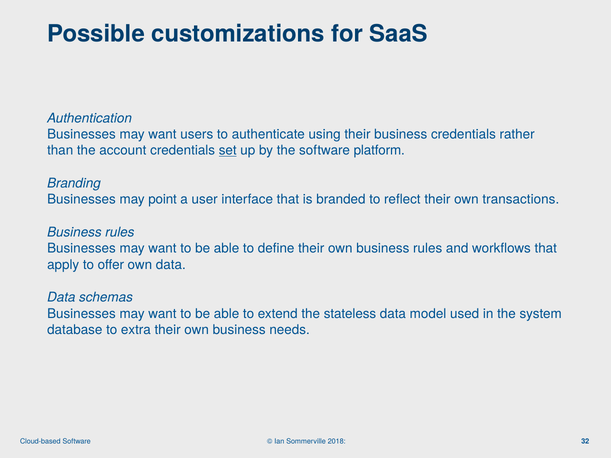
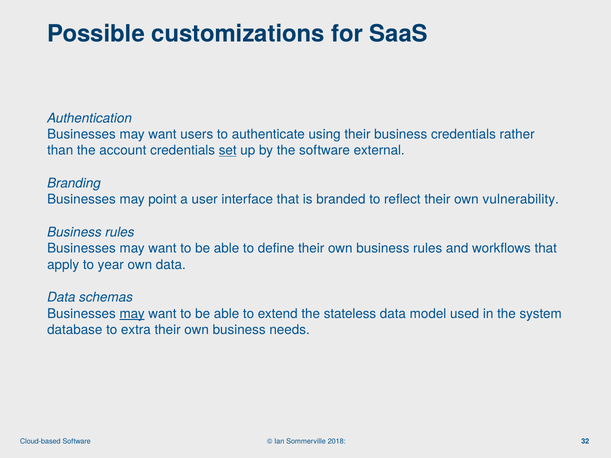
platform: platform -> external (379, 151)
transactions: transactions -> vulnerability (521, 200)
offer: offer -> year (111, 265)
may underline: none -> present (132, 314)
